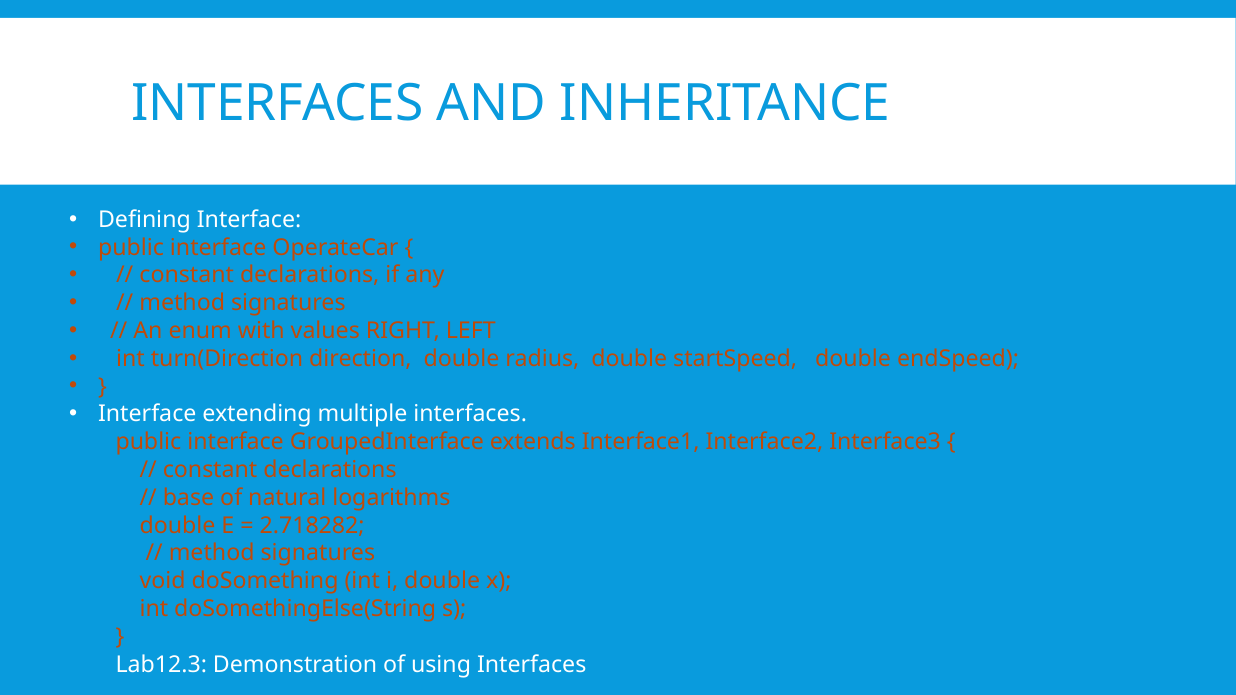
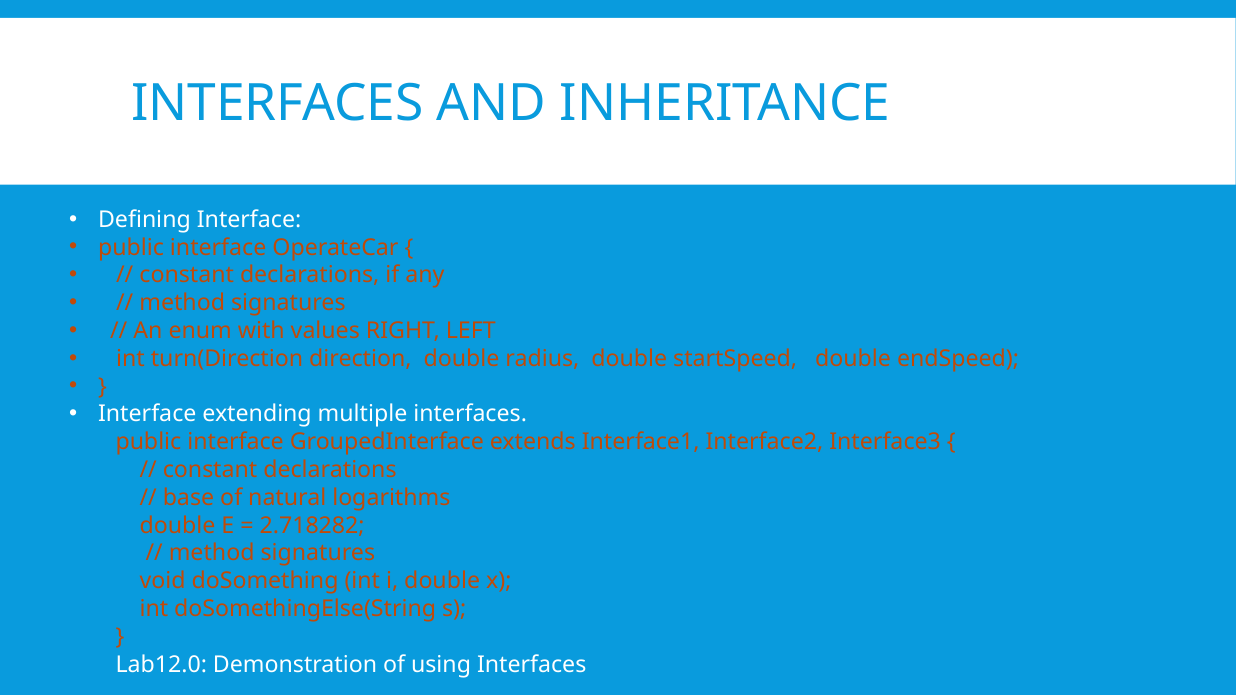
Lab12.3: Lab12.3 -> Lab12.0 (161, 665)
